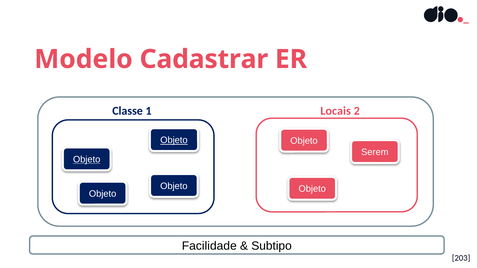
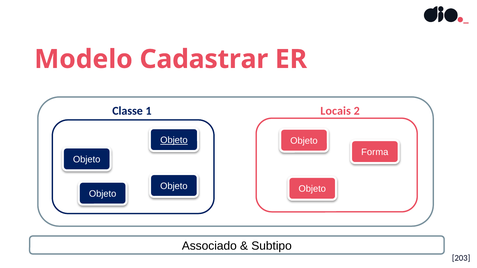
Serem: Serem -> Forma (375, 152)
Objeto underline: present -> none (87, 160)
Facilidade: Facilidade -> Associado (209, 246)
